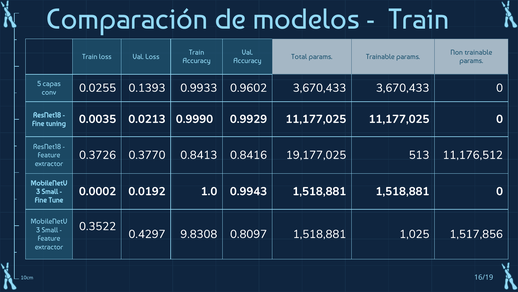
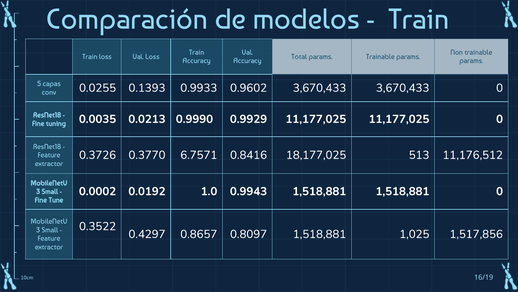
0.8413: 0.8413 -> 6.7571 (199, 155)
19,177,025: 19,177,025 -> 18,177,025 (316, 155)
9.8308: 9.8308 -> 0.8657 (199, 234)
